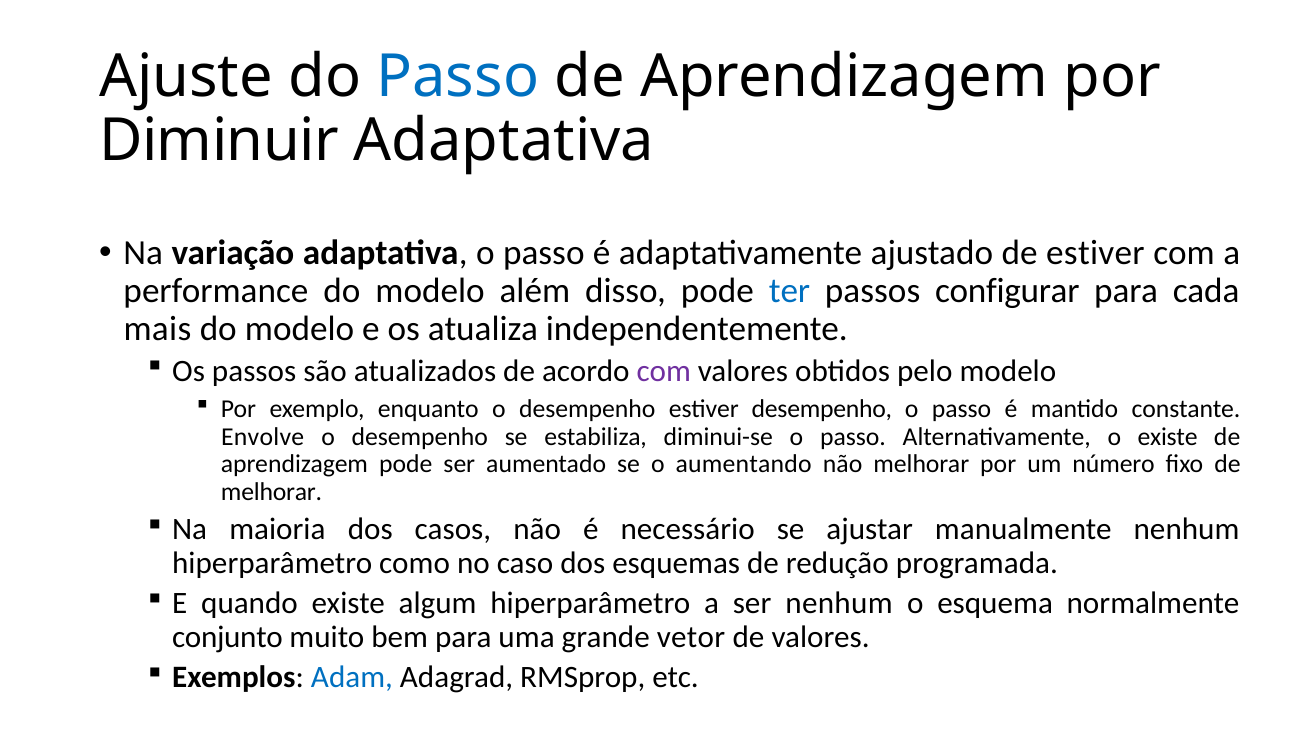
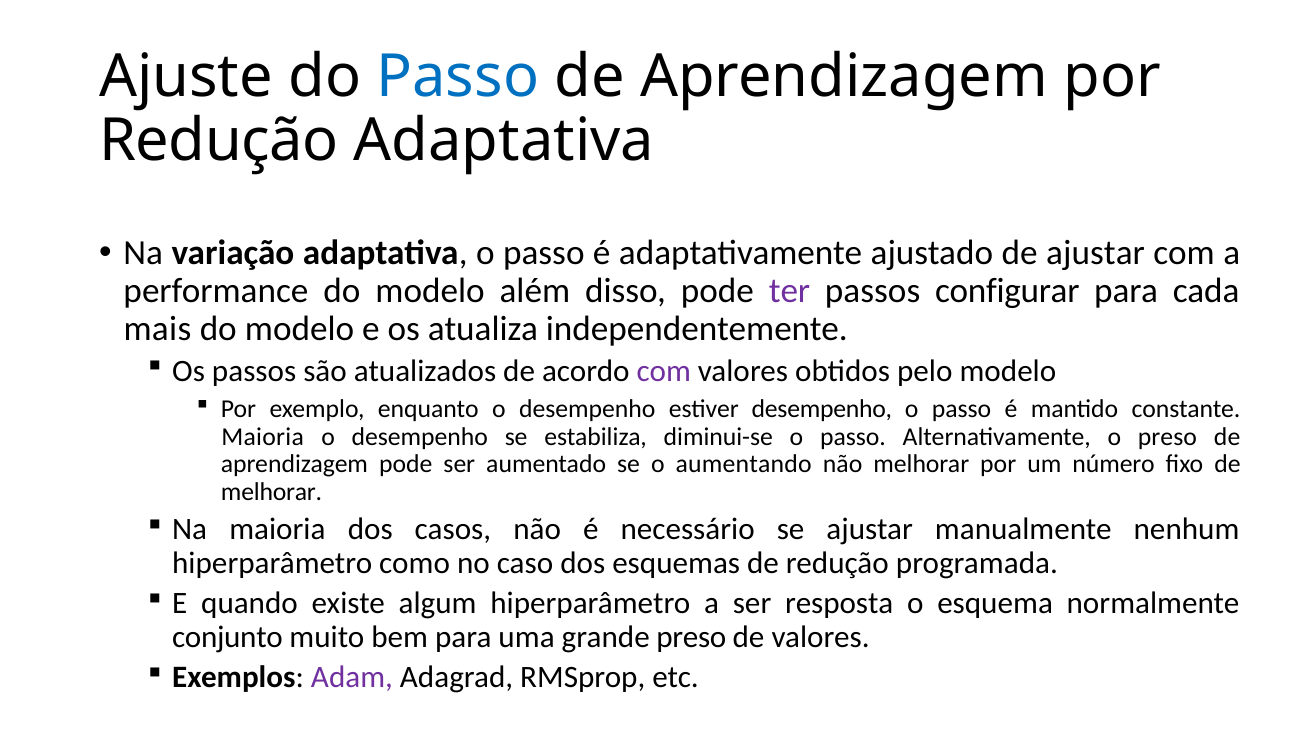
Diminuir: Diminuir -> Redução (219, 141)
de estiver: estiver -> ajustar (1096, 253)
ter colour: blue -> purple (790, 291)
Envolve: Envolve -> Maioria (263, 437)
o existe: existe -> preso (1167, 437)
ser nenhum: nenhum -> resposta (839, 604)
grande vetor: vetor -> preso (691, 637)
Adam colour: blue -> purple (352, 678)
